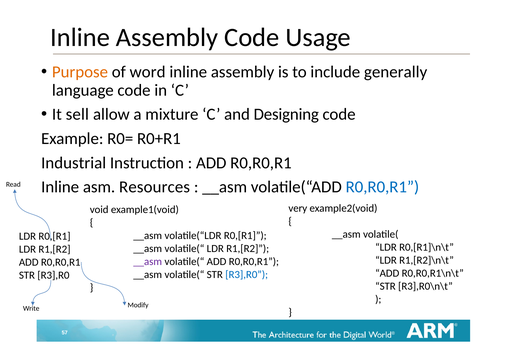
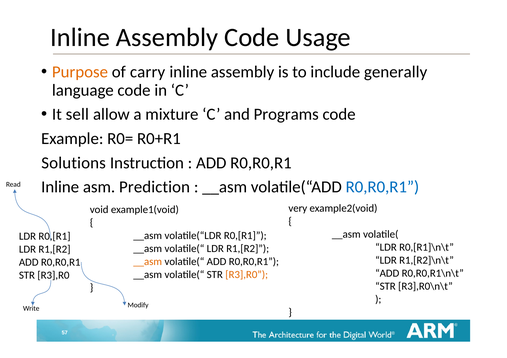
word: word -> carry (148, 72)
Designing: Designing -> Programs (286, 115)
Industrial: Industrial -> Solutions (74, 163)
Resources: Resources -> Prediction (155, 187)
__asm colour: purple -> orange (148, 262)
R3],R0 colour: blue -> orange (247, 275)
